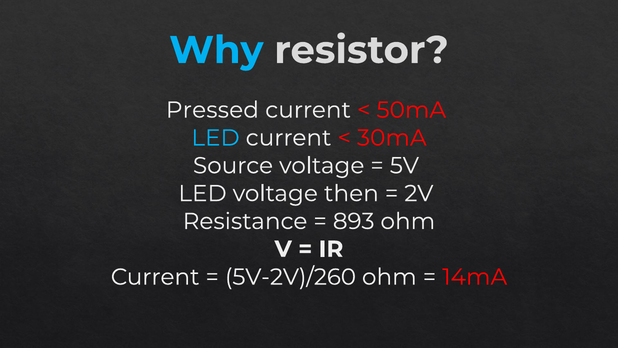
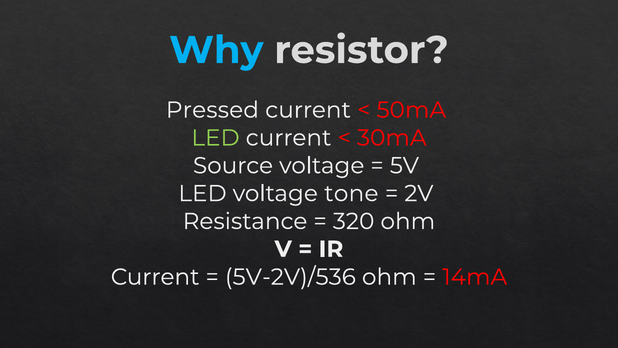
LED colour: light blue -> light green (216, 138)
then: then -> tone (351, 193)
893: 893 -> 320 (354, 221)
5V-2V)/260: 5V-2V)/260 -> 5V-2V)/536 (290, 277)
